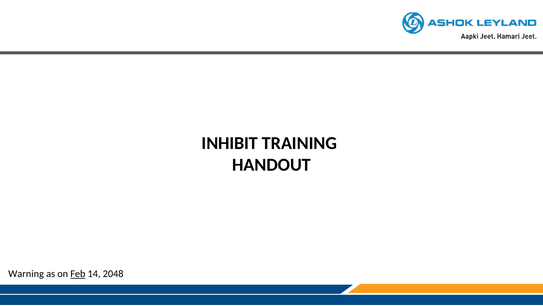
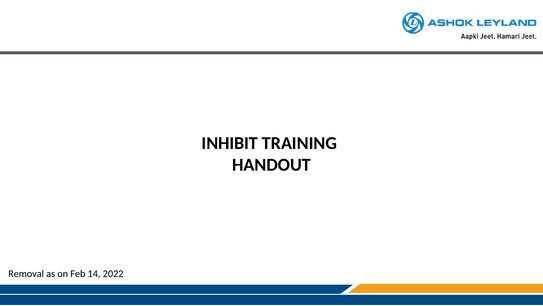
Warning: Warning -> Removal (26, 273)
Feb underline: present -> none (78, 273)
2048: 2048 -> 2022 (113, 273)
